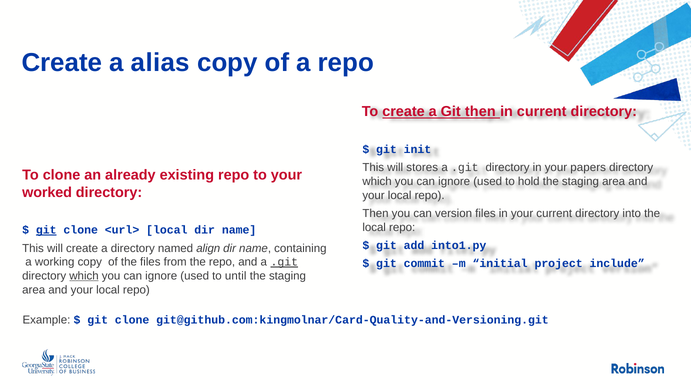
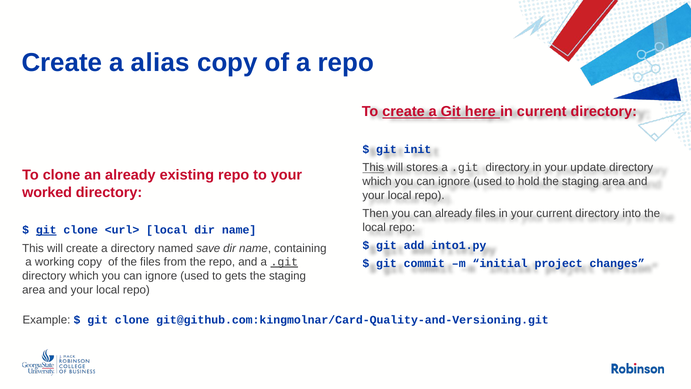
Git then: then -> here (480, 112)
This underline: none -> present (373, 168)
papers: papers -> update (588, 168)
can version: version -> already (454, 213)
align: align -> save (208, 248)
include: include -> changes (617, 263)
which underline: present -> none (84, 276)
until: until -> gets (236, 276)
